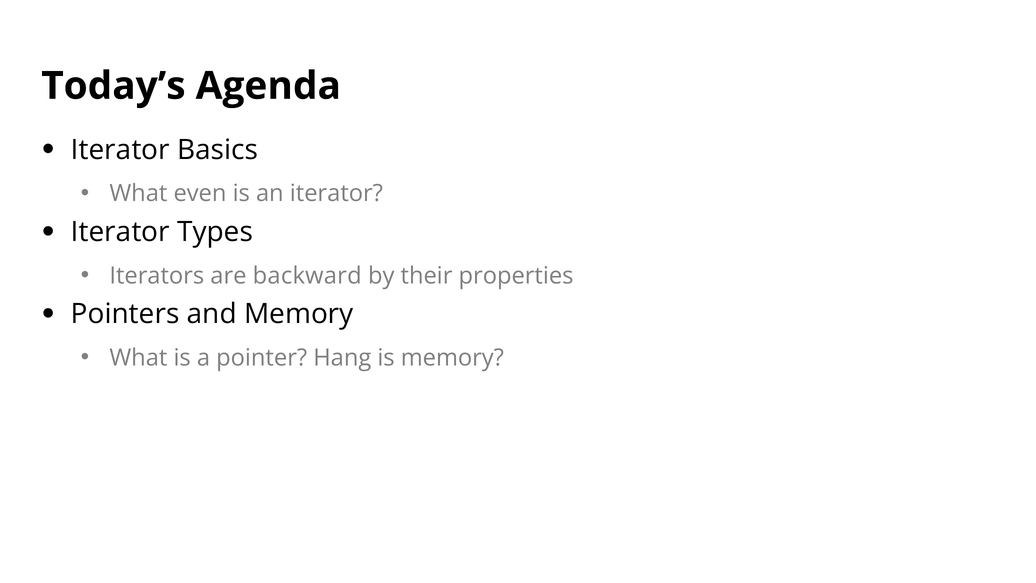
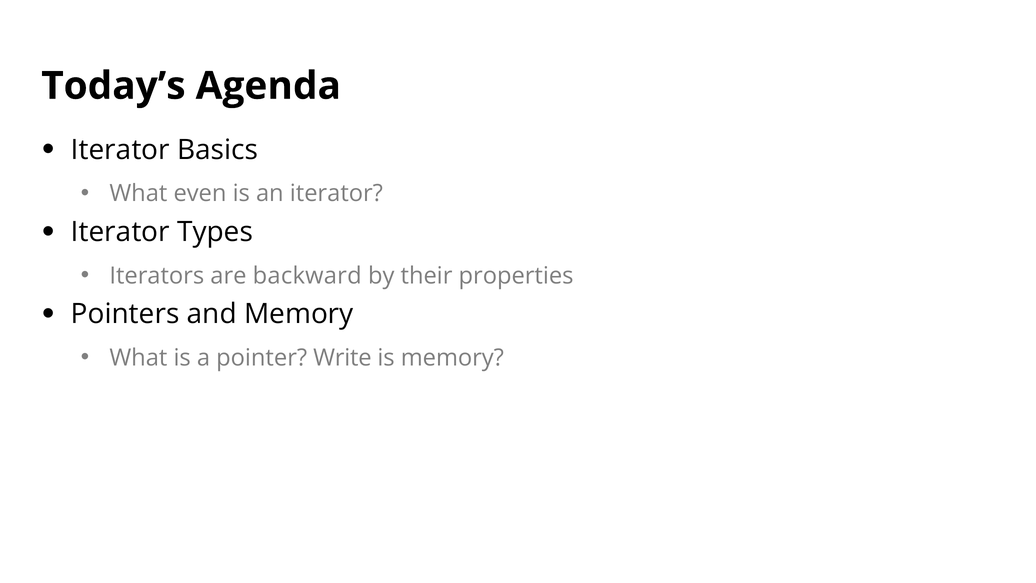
Hang: Hang -> Write (342, 358)
